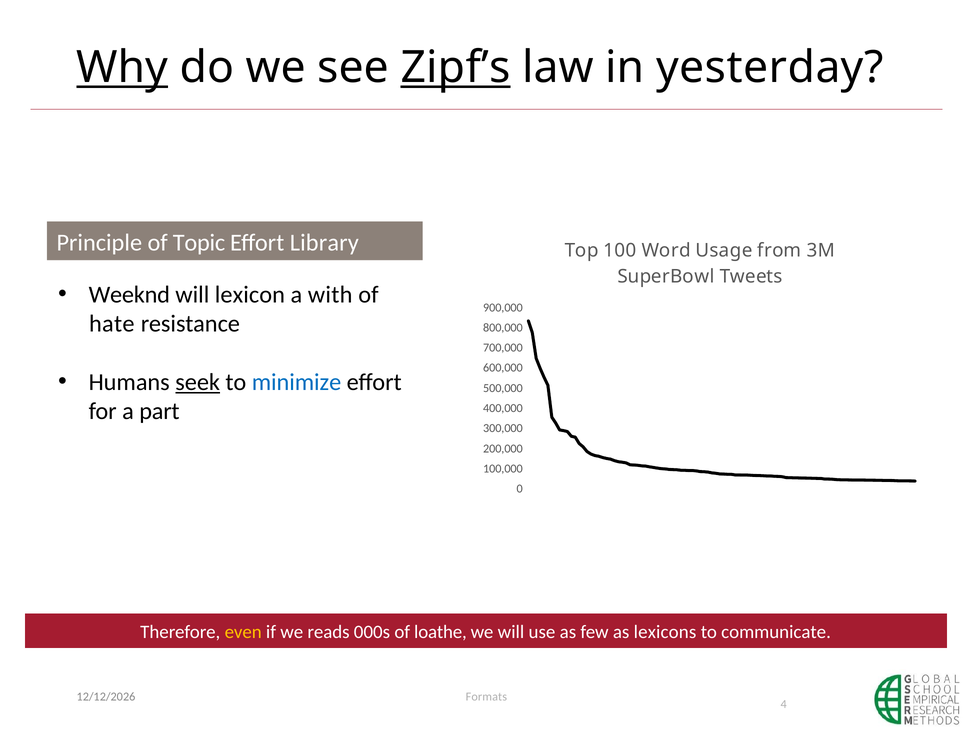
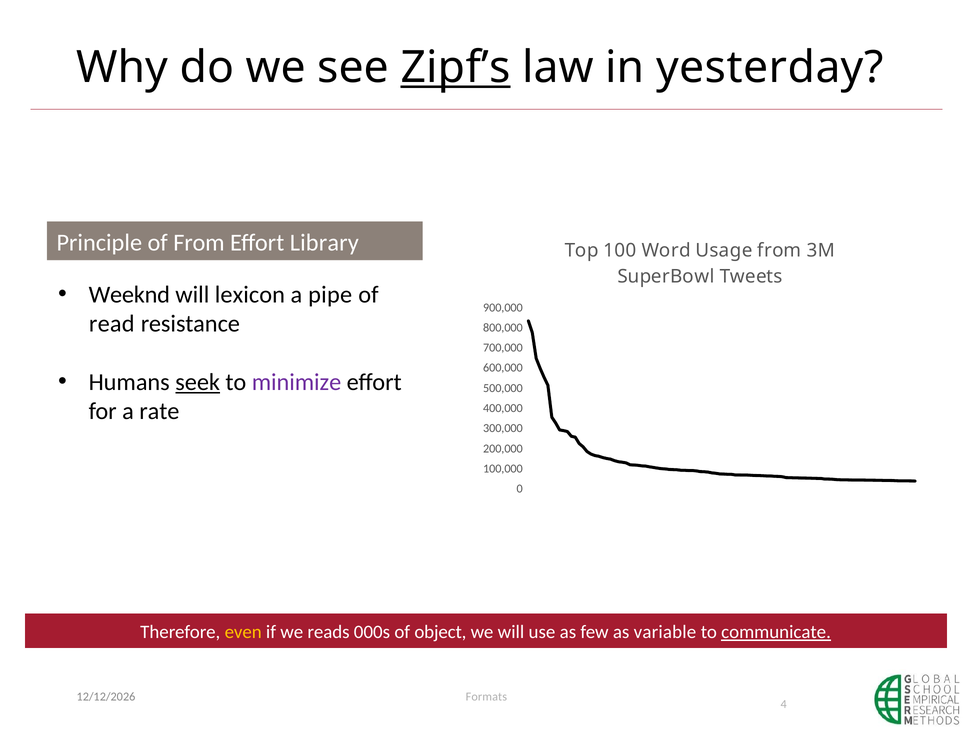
Why underline: present -> none (122, 67)
of Topic: Topic -> From (199, 243)
with: with -> pipe (330, 294)
hate: hate -> read (112, 324)
minimize colour: blue -> purple (296, 382)
part: part -> rate (159, 411)
loathe: loathe -> object (440, 632)
lexicons: lexicons -> variable (665, 632)
communicate underline: none -> present (776, 632)
